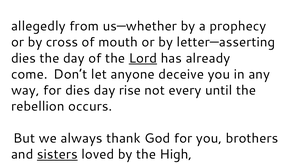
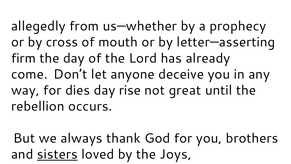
dies: dies -> firm (23, 58)
Lord underline: present -> none (143, 58)
every: every -> great (185, 90)
High: High -> Joys (176, 154)
